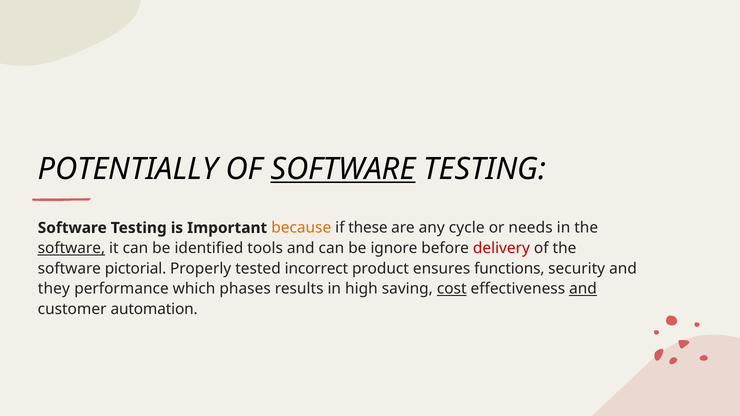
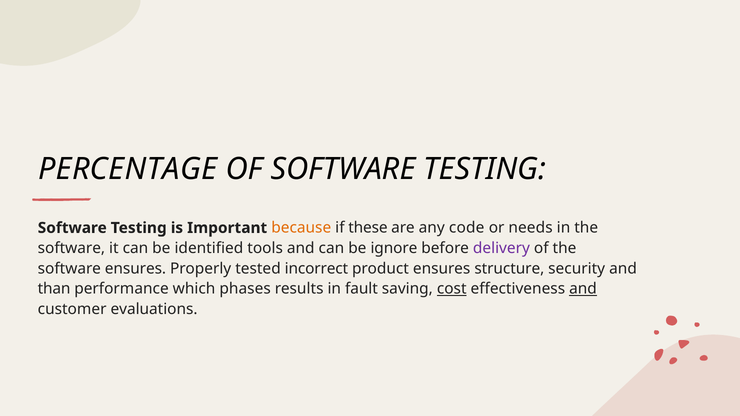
POTENTIALLY: POTENTIALLY -> PERCENTAGE (128, 169)
SOFTWARE underline: present -> none (343, 169)
cycle: cycle -> code (467, 228)
software underline: present -> none (71, 248)
delivery colour: red -> purple (501, 248)
software pictorial: pictorial -> ensures (135, 269)
functions: functions -> structure (509, 269)
they: they -> than (54, 289)
high: high -> fault (361, 289)
automation: automation -> evaluations (154, 309)
